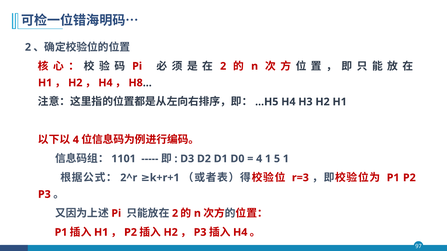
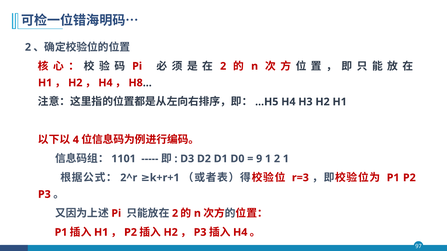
4: 4 -> 9 (259, 159)
1 5: 5 -> 2 (277, 159)
